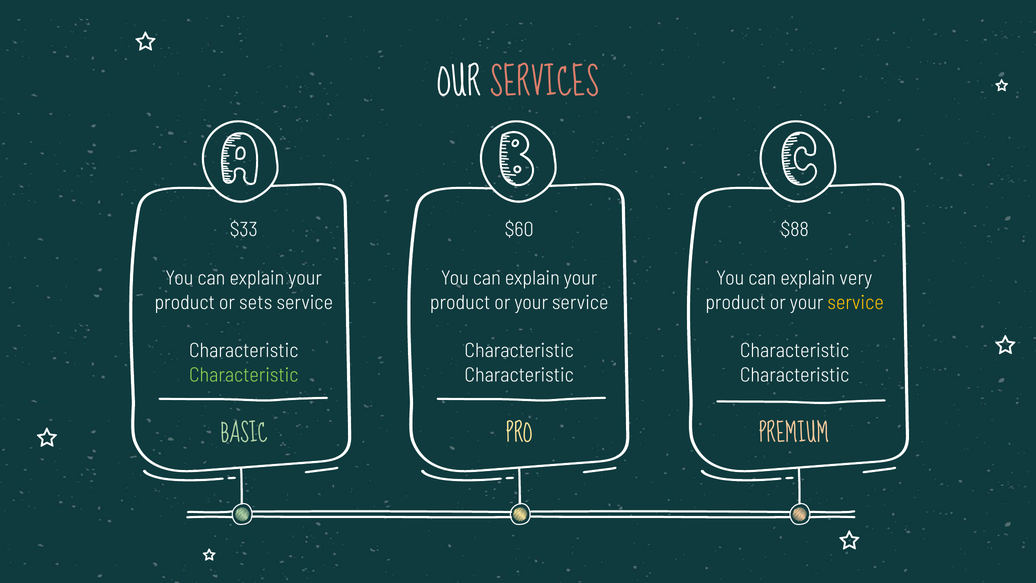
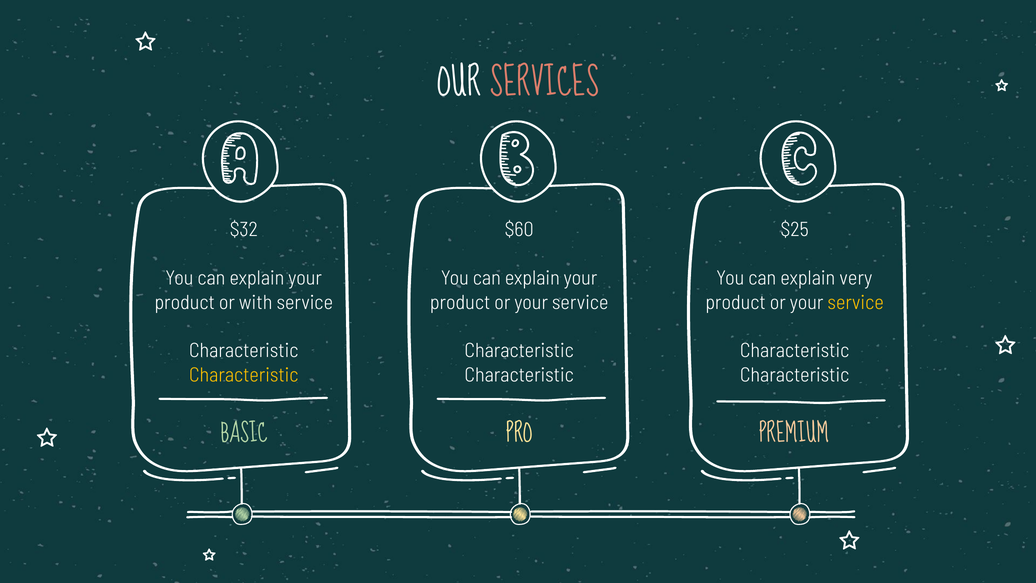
$33: $33 -> $32 (244, 230)
$88: $88 -> $25 (795, 230)
sets: sets -> with (256, 302)
Characteristic colour: light green -> yellow (244, 375)
